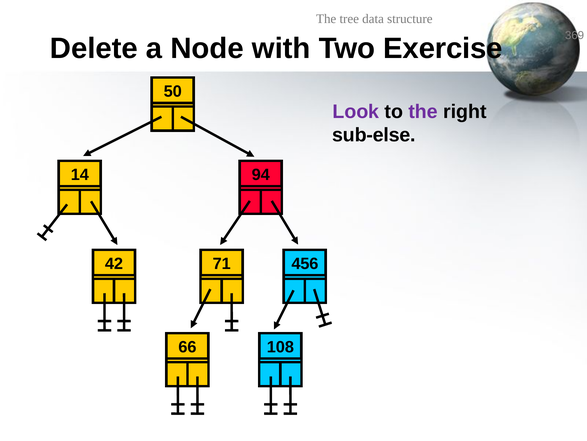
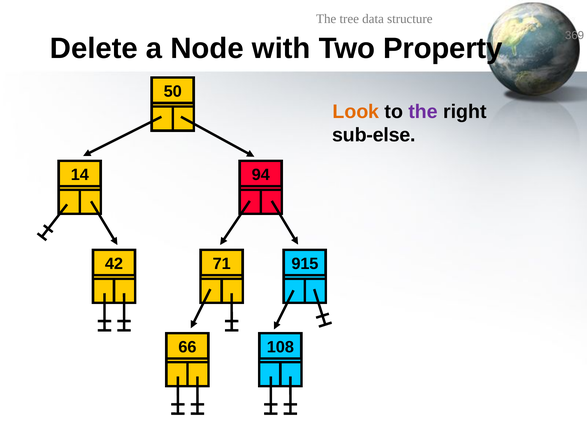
Exercise: Exercise -> Property (443, 49)
Look colour: purple -> orange (356, 111)
456: 456 -> 915 (305, 263)
